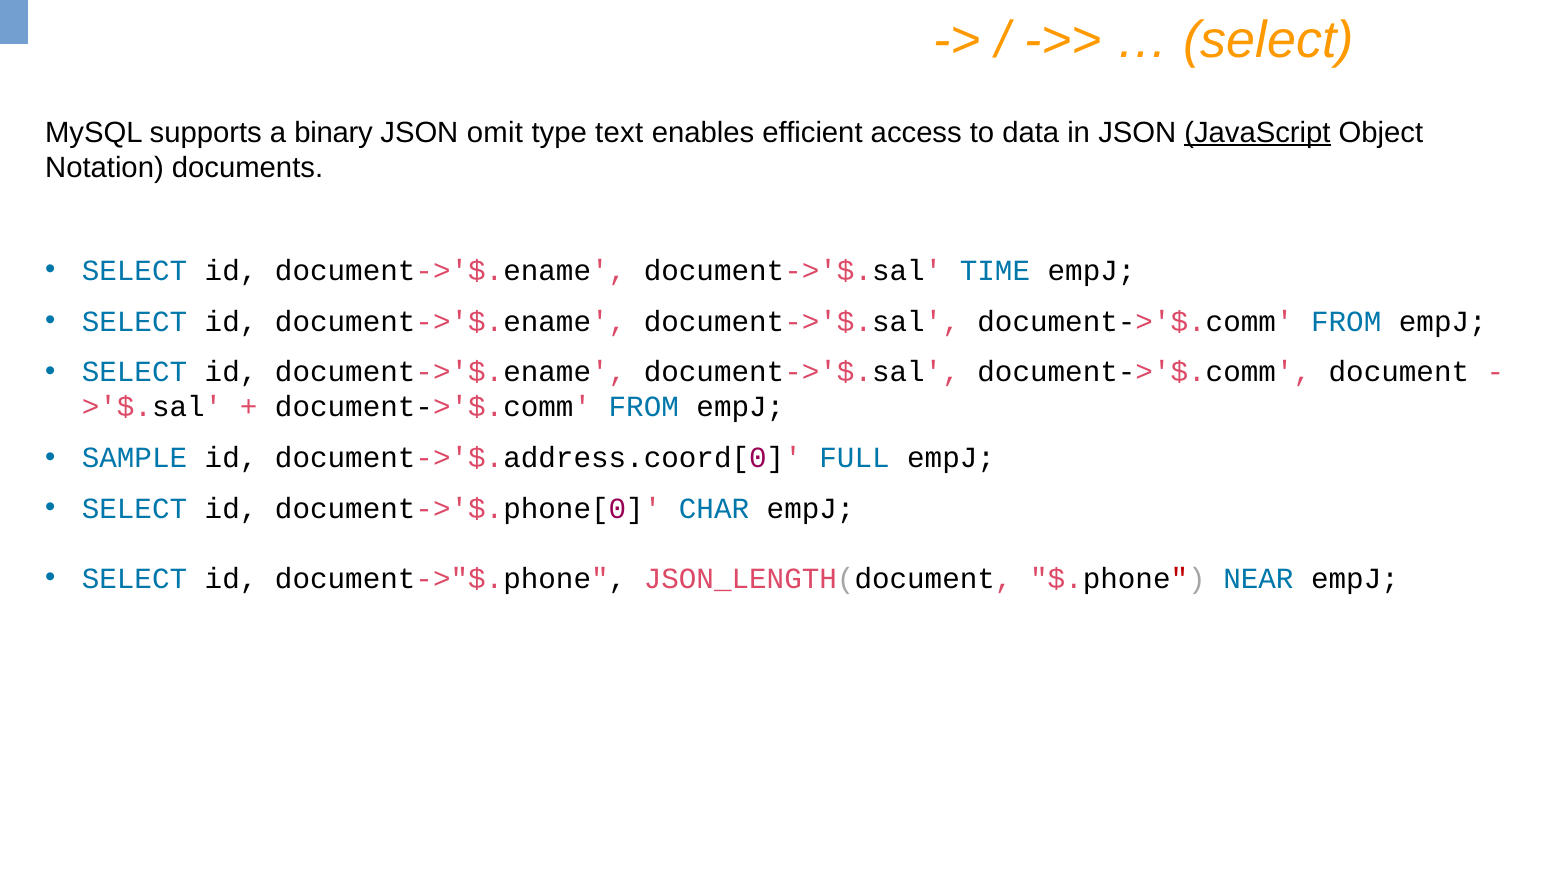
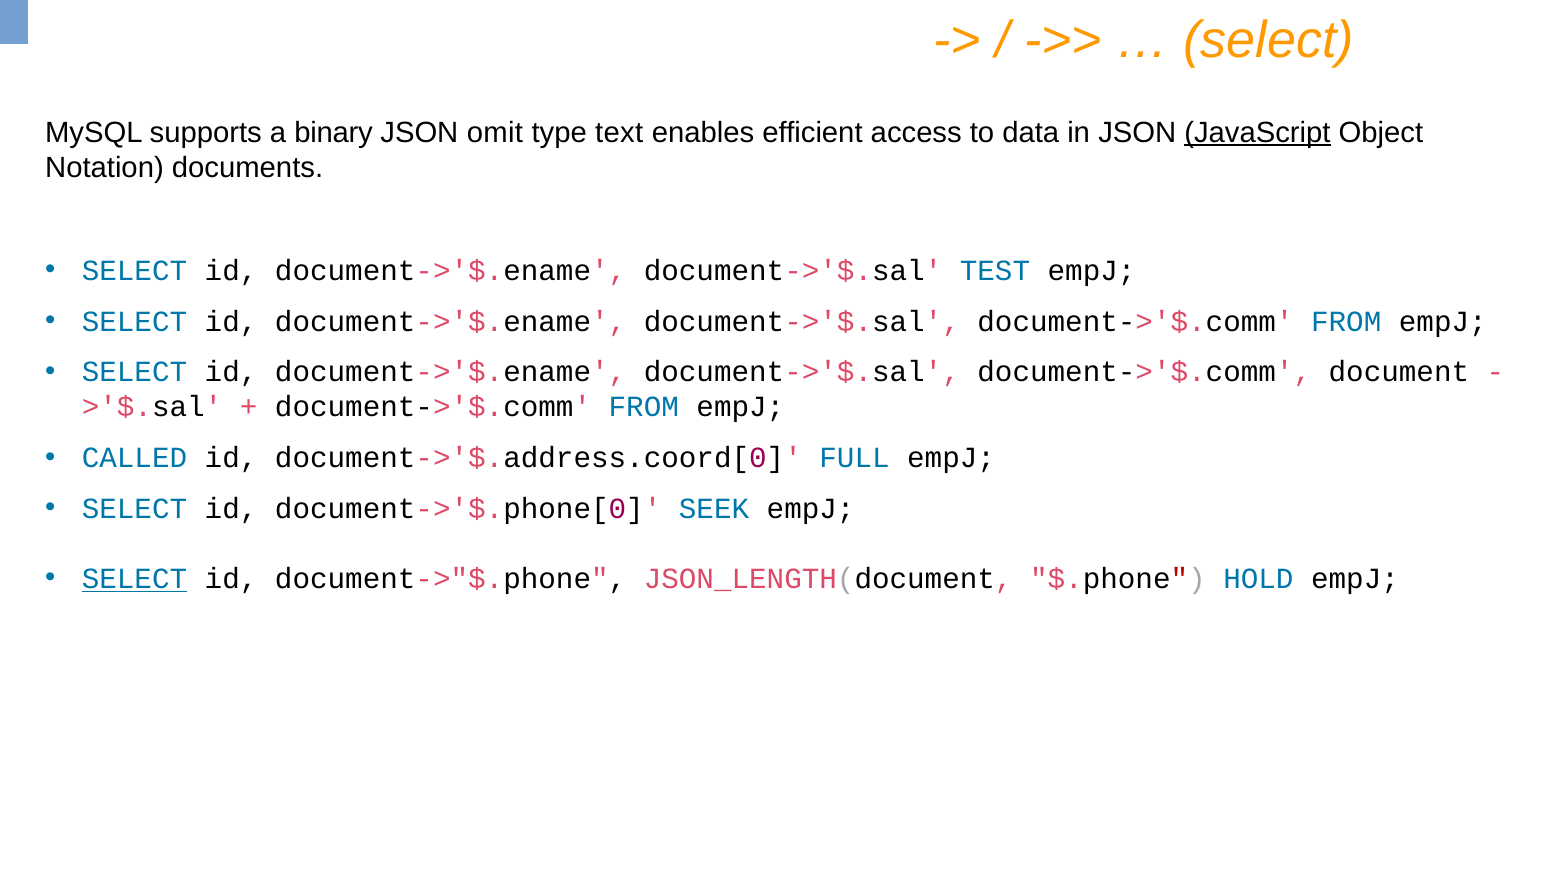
TIME: TIME -> TEST (995, 271)
SAMPLE: SAMPLE -> CALLED (134, 458)
CHAR: CHAR -> SEEK (714, 509)
SELECT underline: none -> present (134, 579)
NEAR: NEAR -> HOLD (1258, 579)
